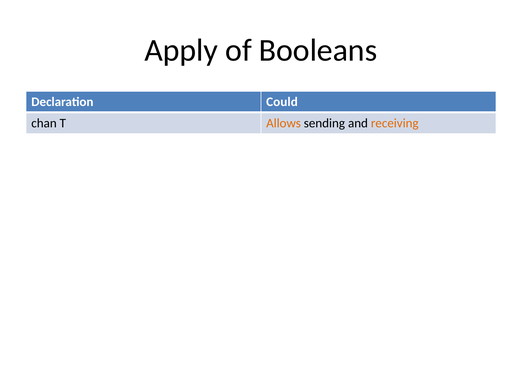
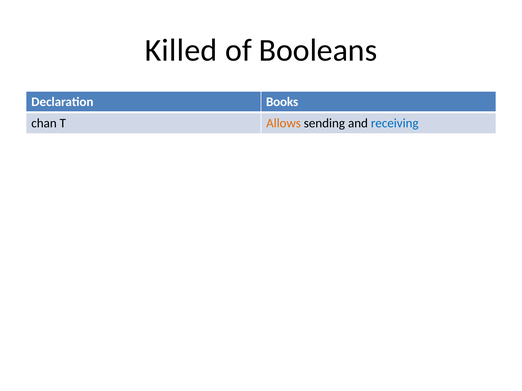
Apply: Apply -> Killed (181, 51)
Could: Could -> Books (282, 102)
receiving colour: orange -> blue (395, 123)
